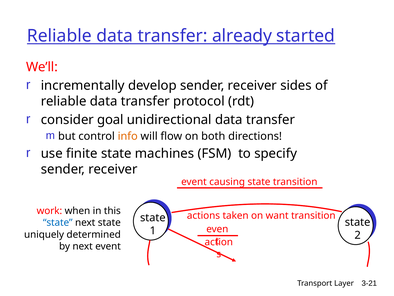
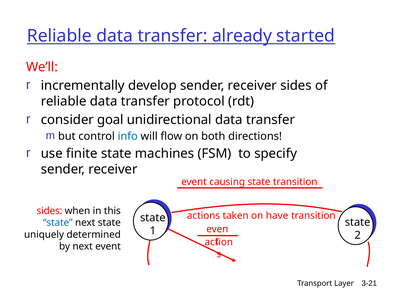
info colour: orange -> blue (128, 136)
work: work -> sides (49, 210)
want: want -> have (277, 215)
